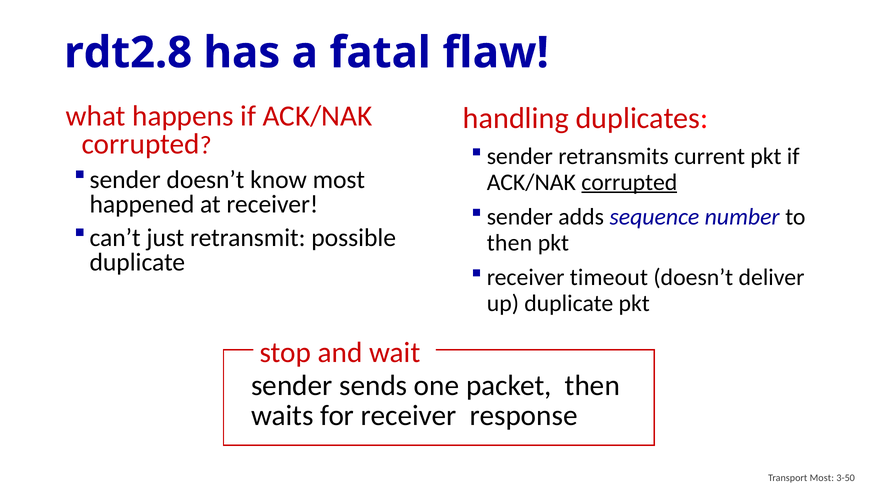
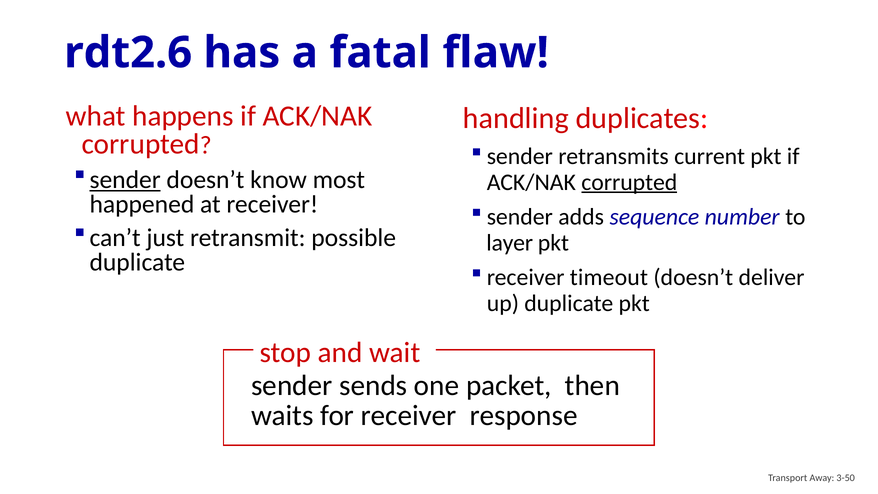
rdt2.8: rdt2.8 -> rdt2.6 (128, 53)
sender underline: none -> present (125, 180)
then: then -> layer (510, 243)
Transport Most: Most -> Away (822, 478)
